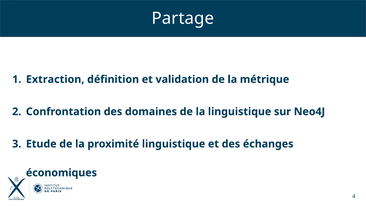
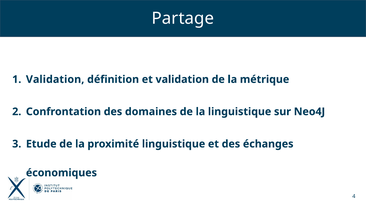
Extraction: Extraction -> Validation (55, 79)
